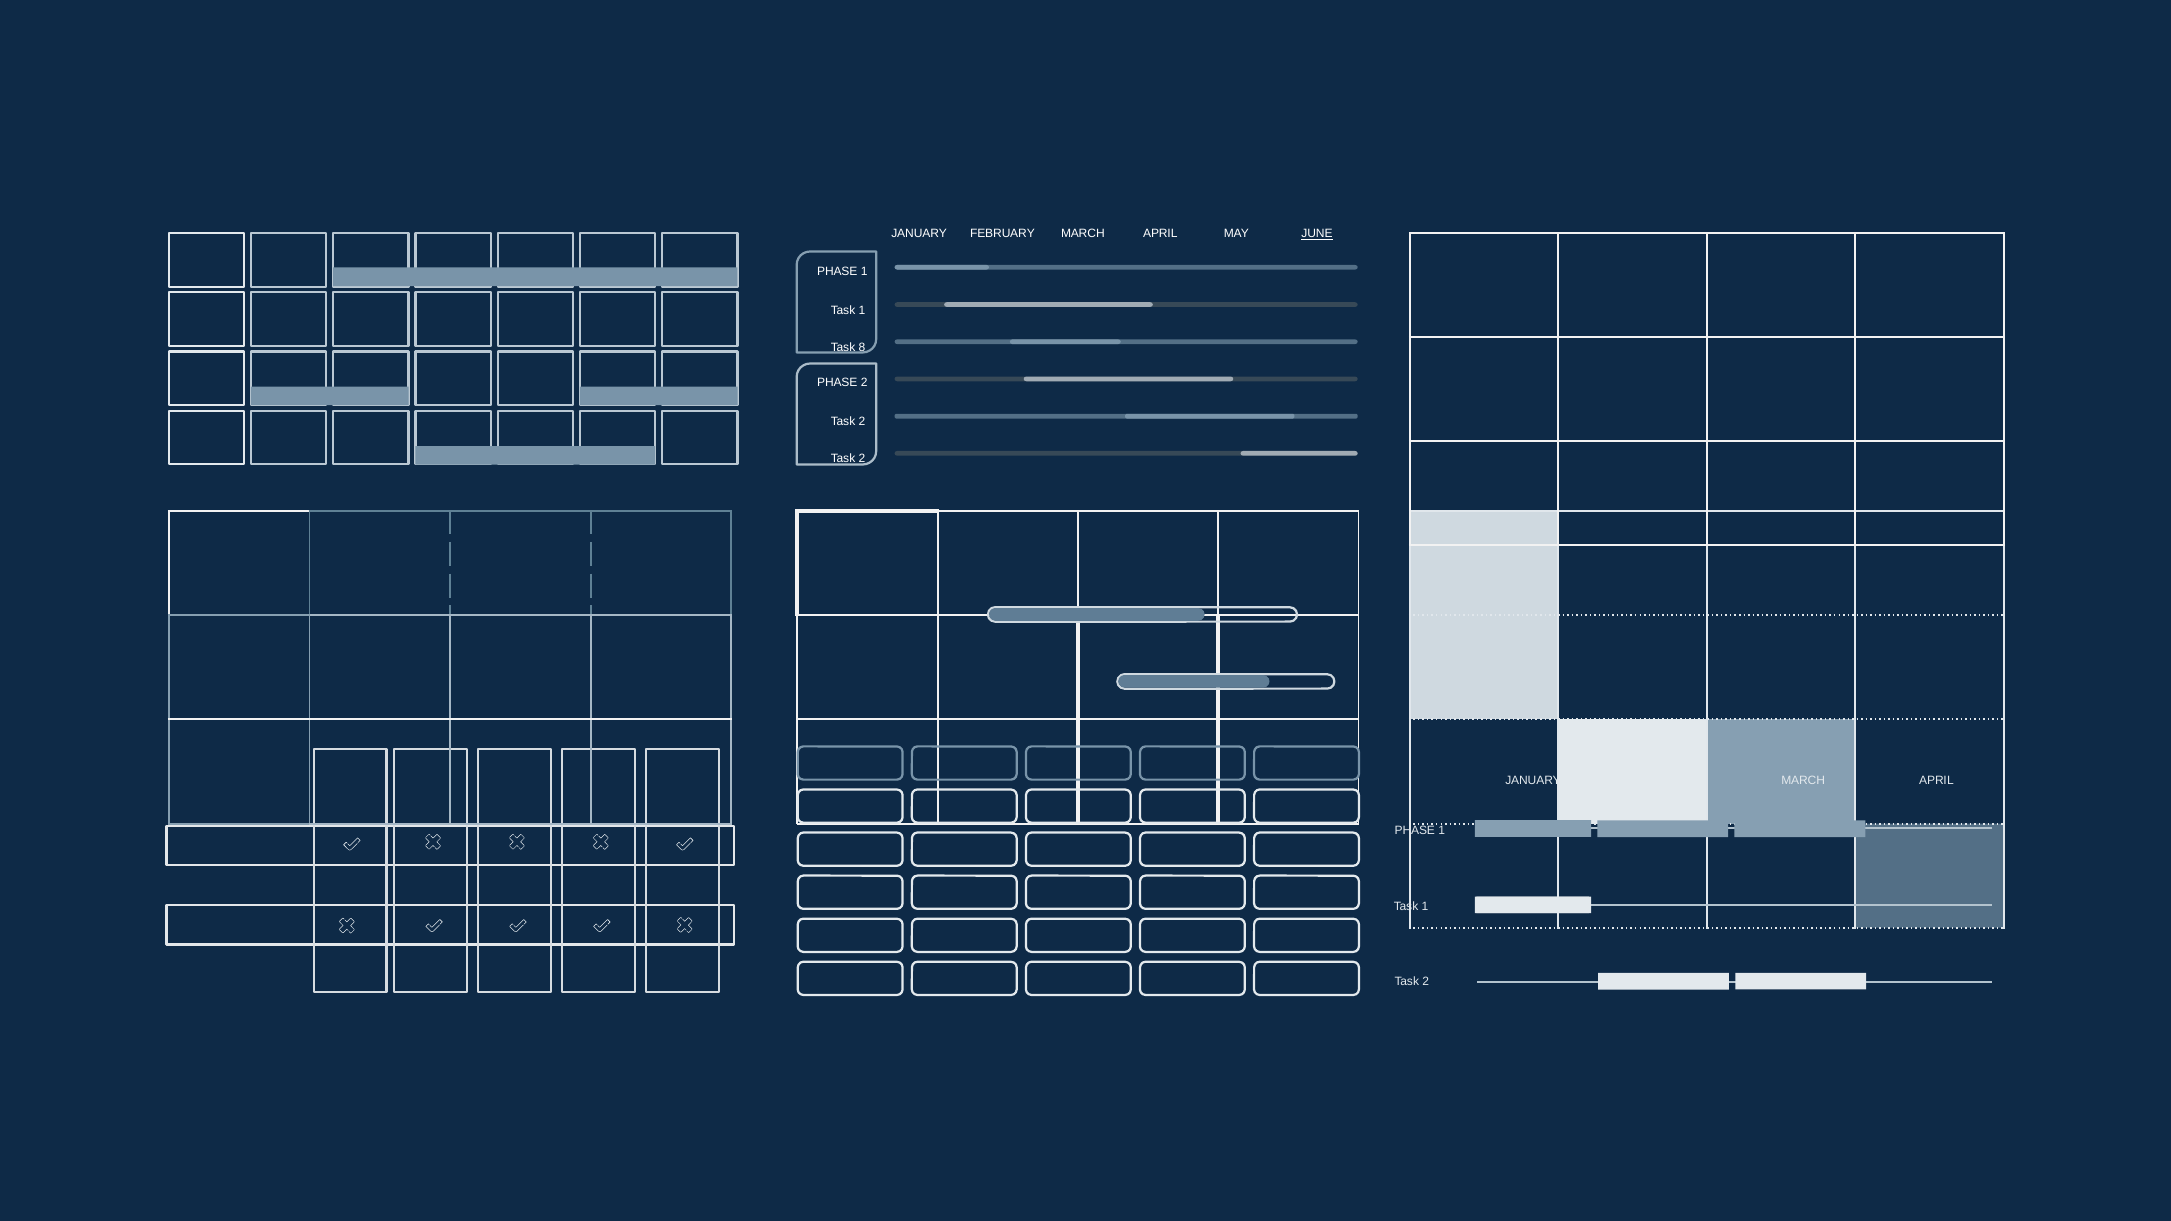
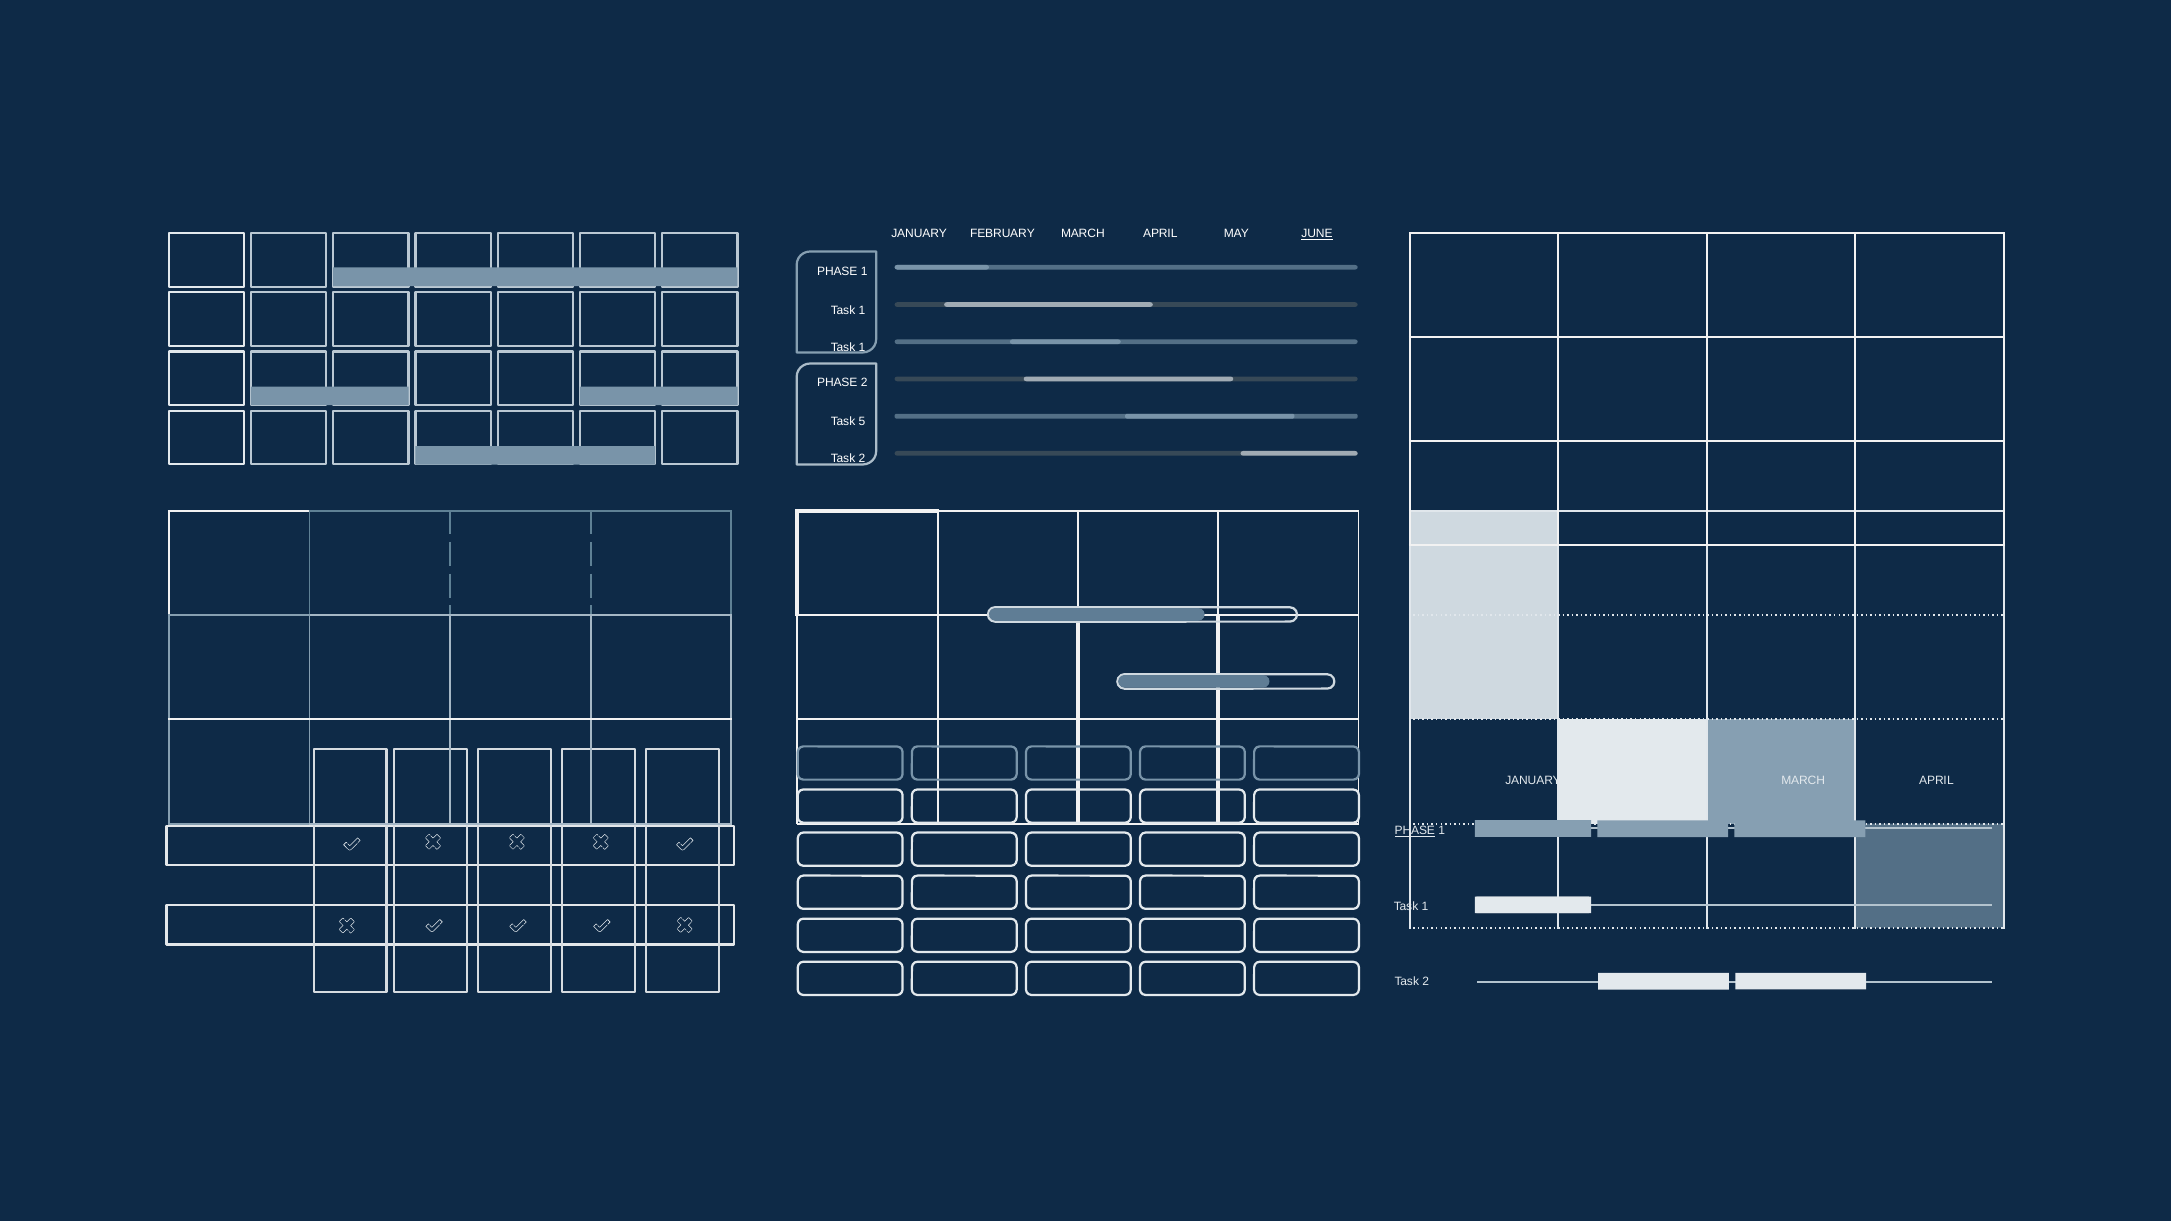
8: 8 -> 1 (862, 347)
2: 2 -> 5 (862, 422)
PHASE underline: none -> present (1415, 831)
